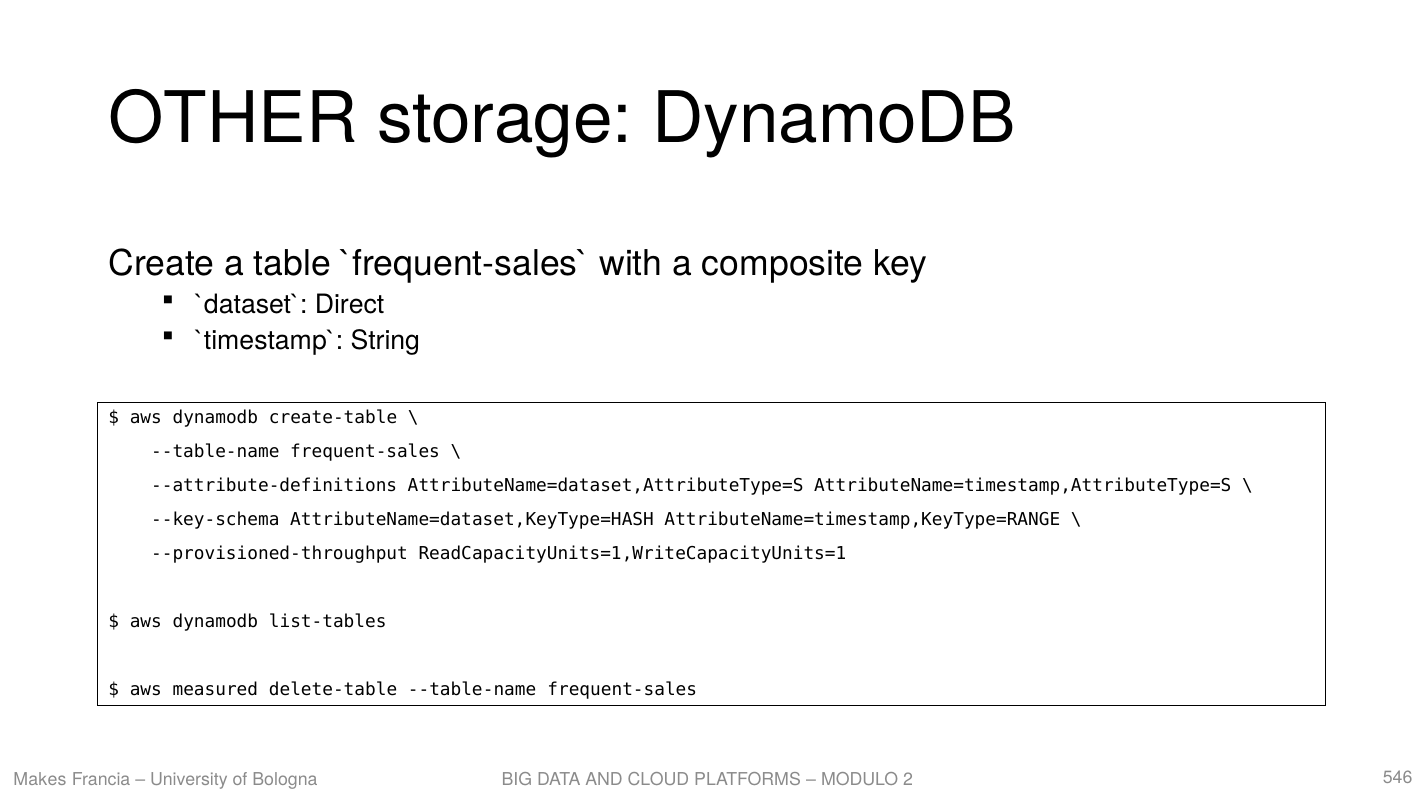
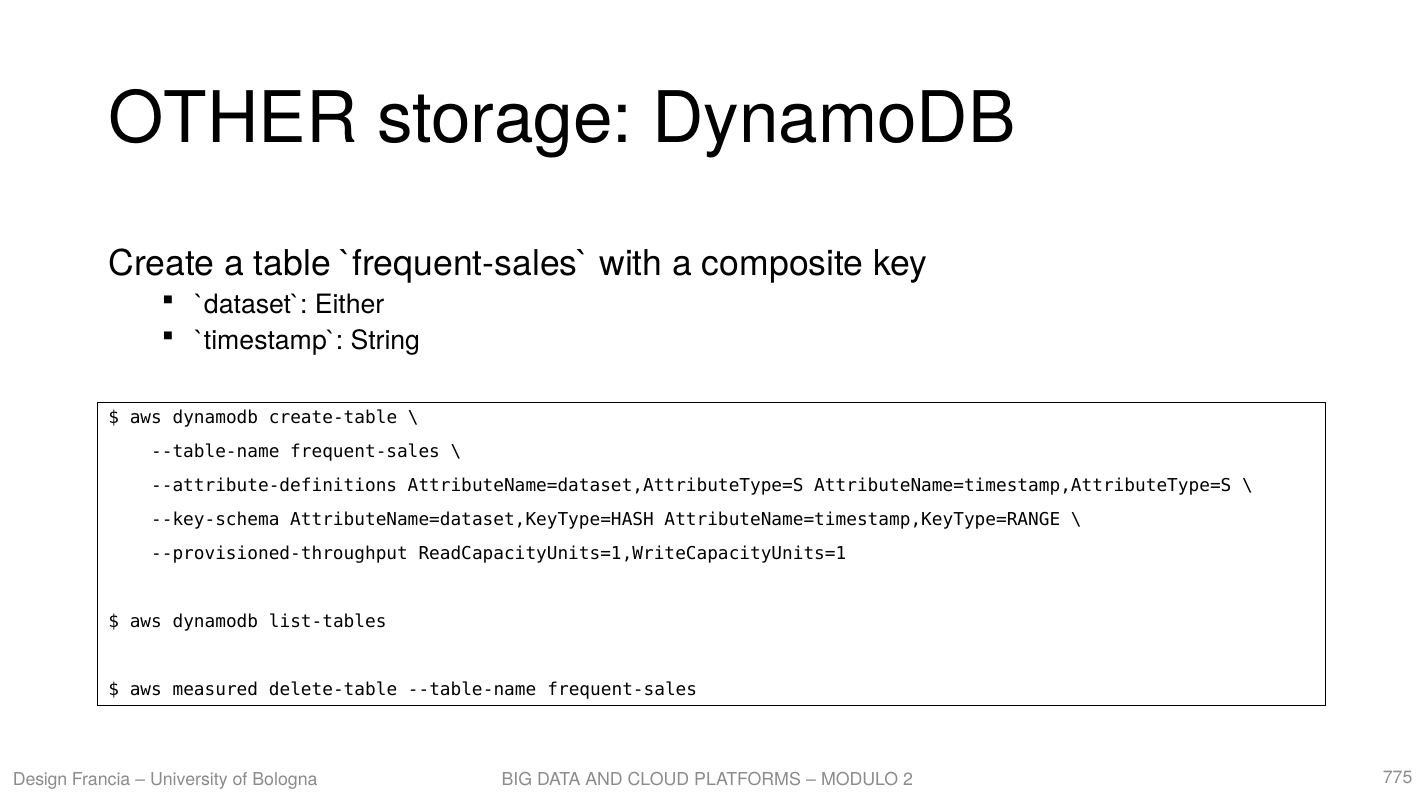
Direct: Direct -> Either (350, 305)
Makes: Makes -> Design (40, 780)
546: 546 -> 775 (1398, 778)
